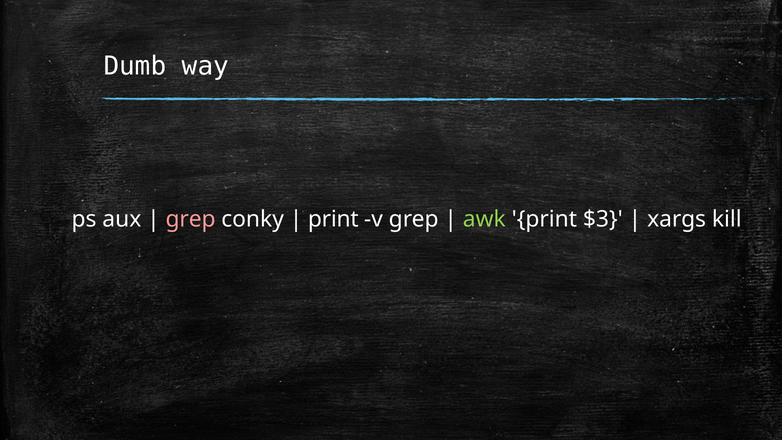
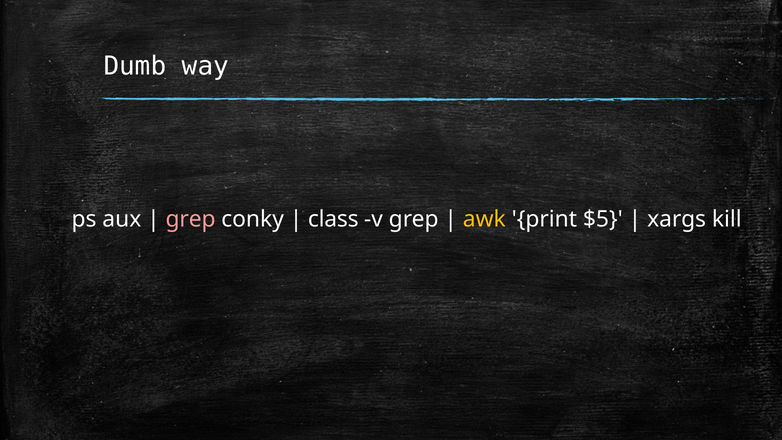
print: print -> class (333, 219)
awk colour: light green -> yellow (484, 219)
$3: $3 -> $5 (603, 219)
